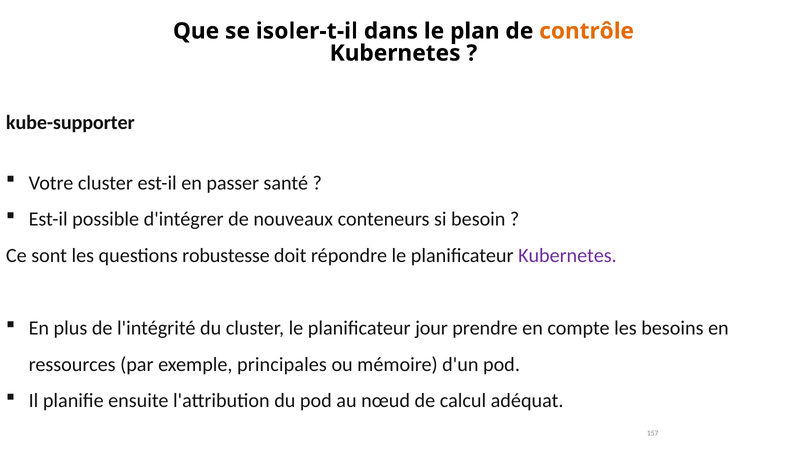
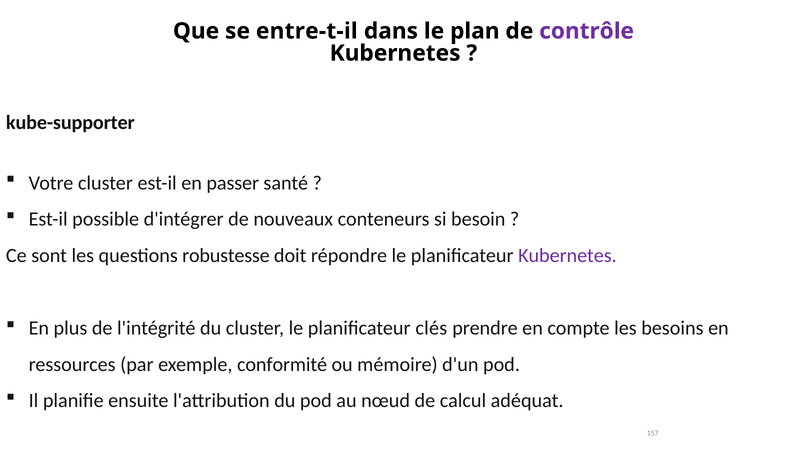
isoler-t-il: isoler-t-il -> entre-t-il (307, 31)
contrôle colour: orange -> purple (587, 31)
jour: jour -> clés (431, 328)
principales: principales -> conformité (282, 364)
